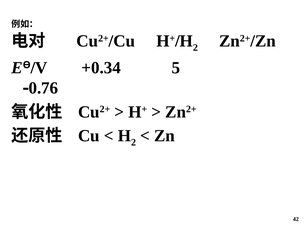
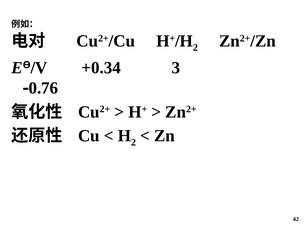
5: 5 -> 3 (176, 68)
